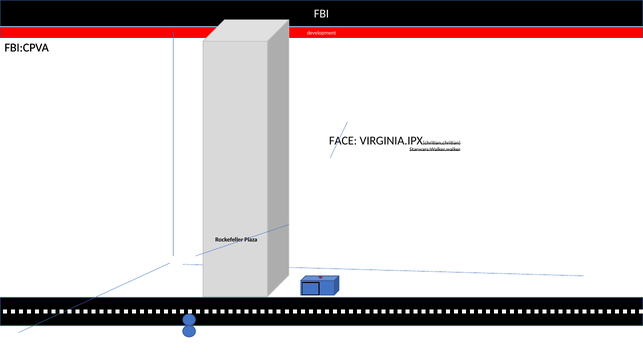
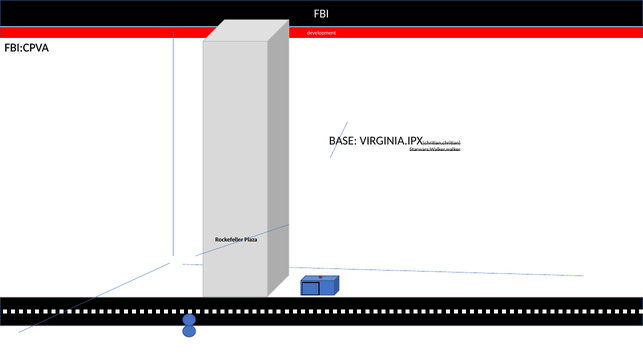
FACE: FACE -> BASE (343, 141)
